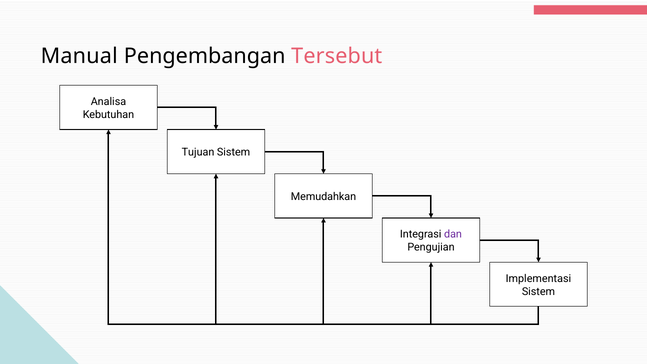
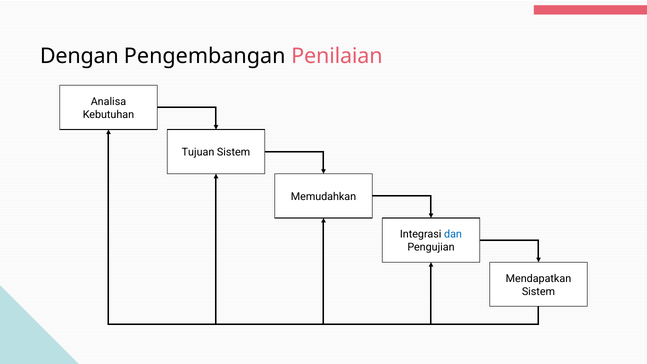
Manual: Manual -> Dengan (79, 56)
Tersebut: Tersebut -> Penilaian (337, 56)
dan colour: purple -> blue (453, 234)
Implementasi: Implementasi -> Mendapatkan (538, 279)
